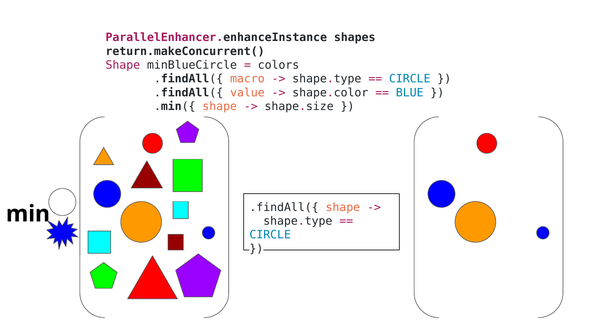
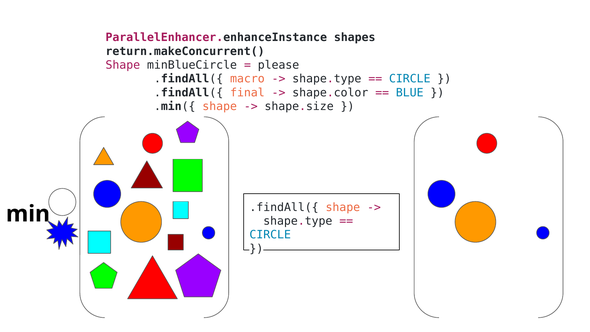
colors: colors -> please (279, 65)
value: value -> final (247, 93)
